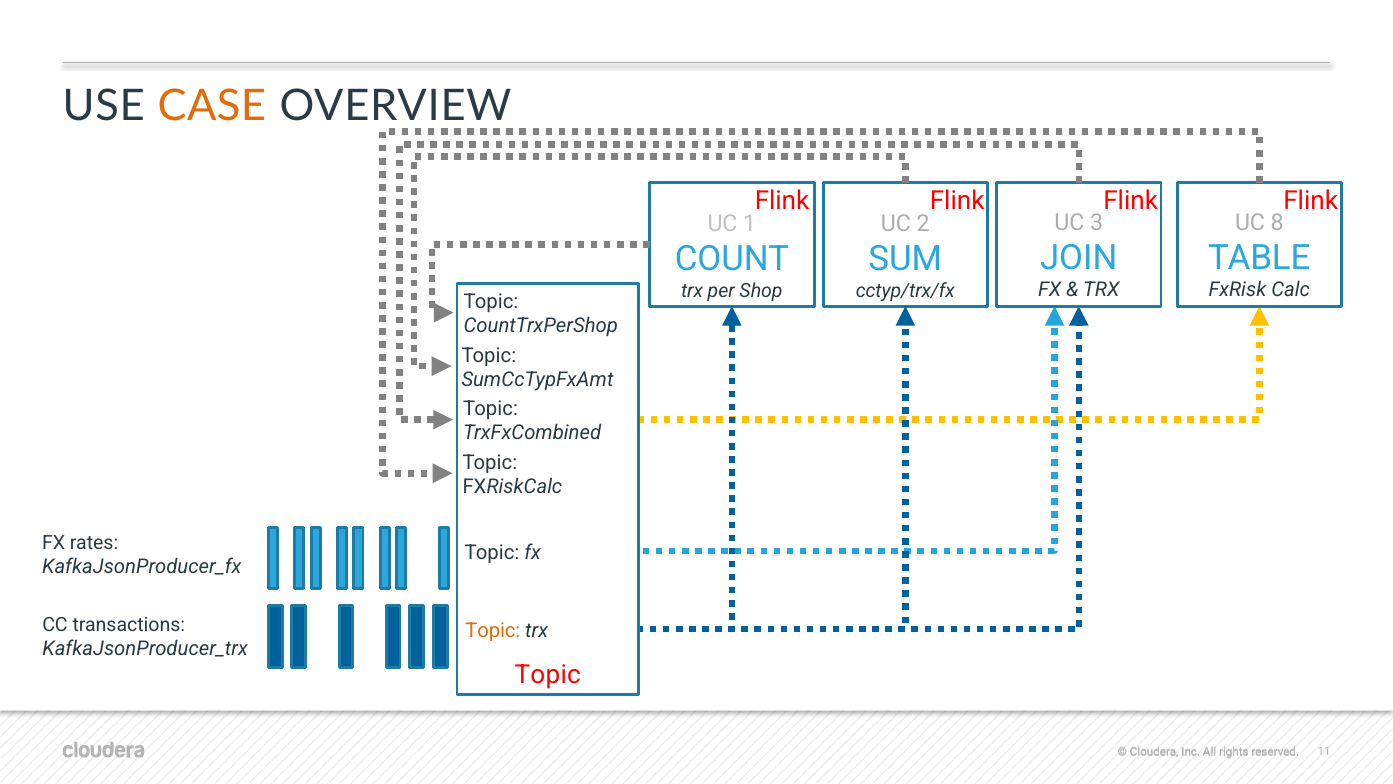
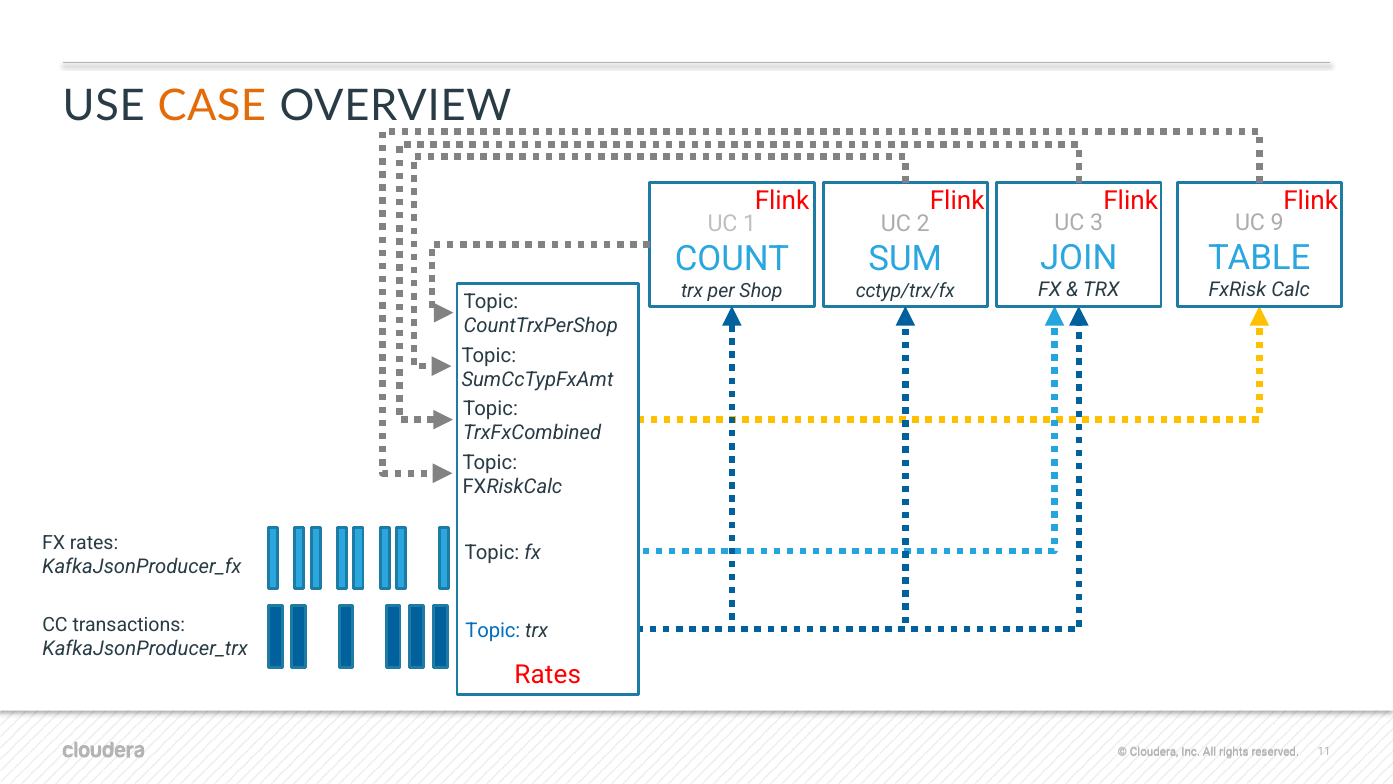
8: 8 -> 9 (1277, 222)
Topic colour: orange -> blue (493, 630)
Topic: Topic -> Rates (548, 675)
